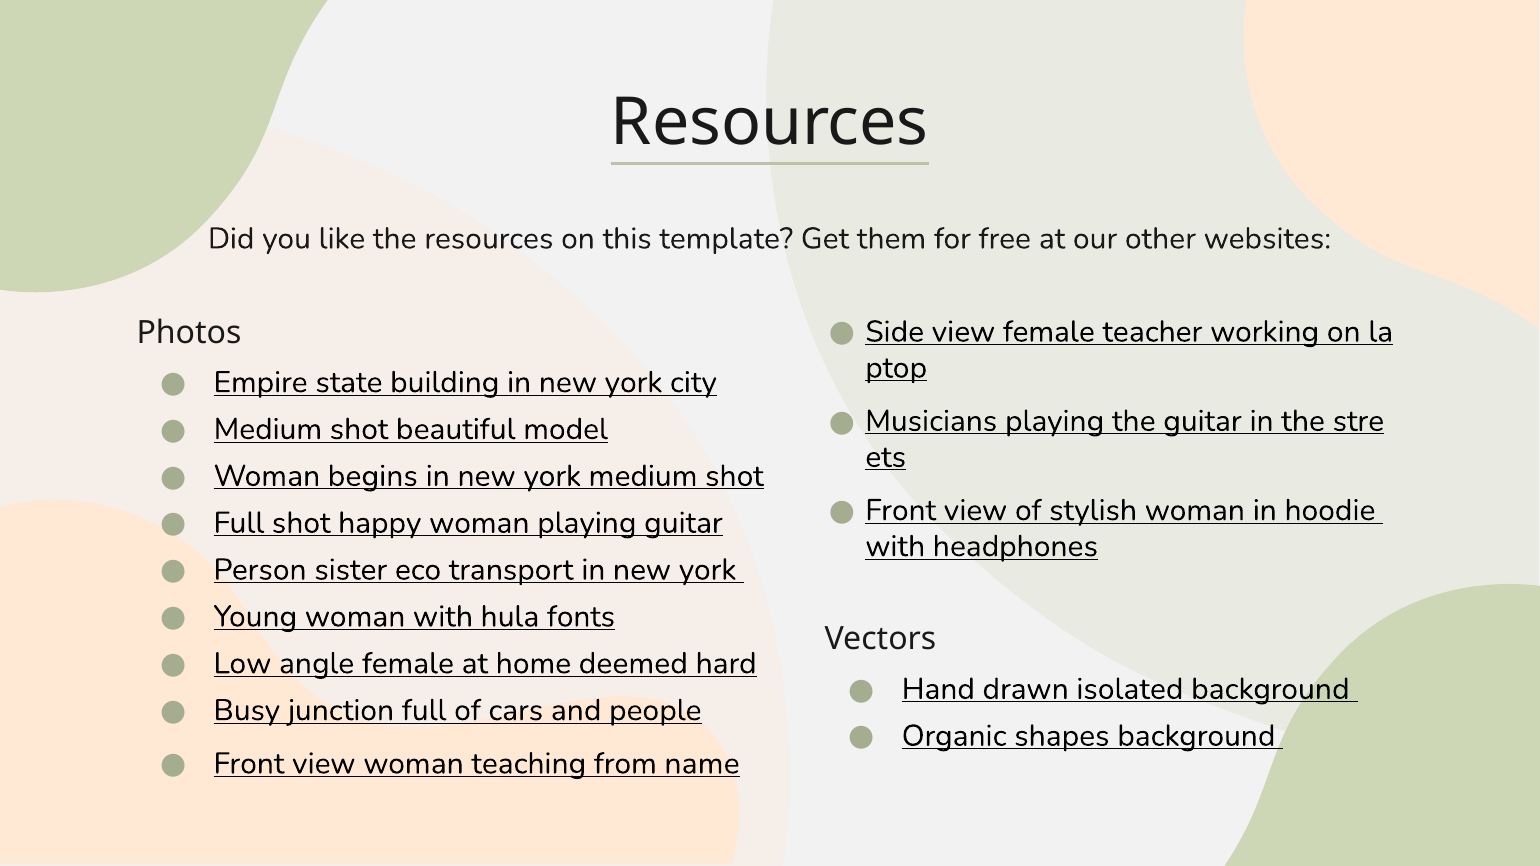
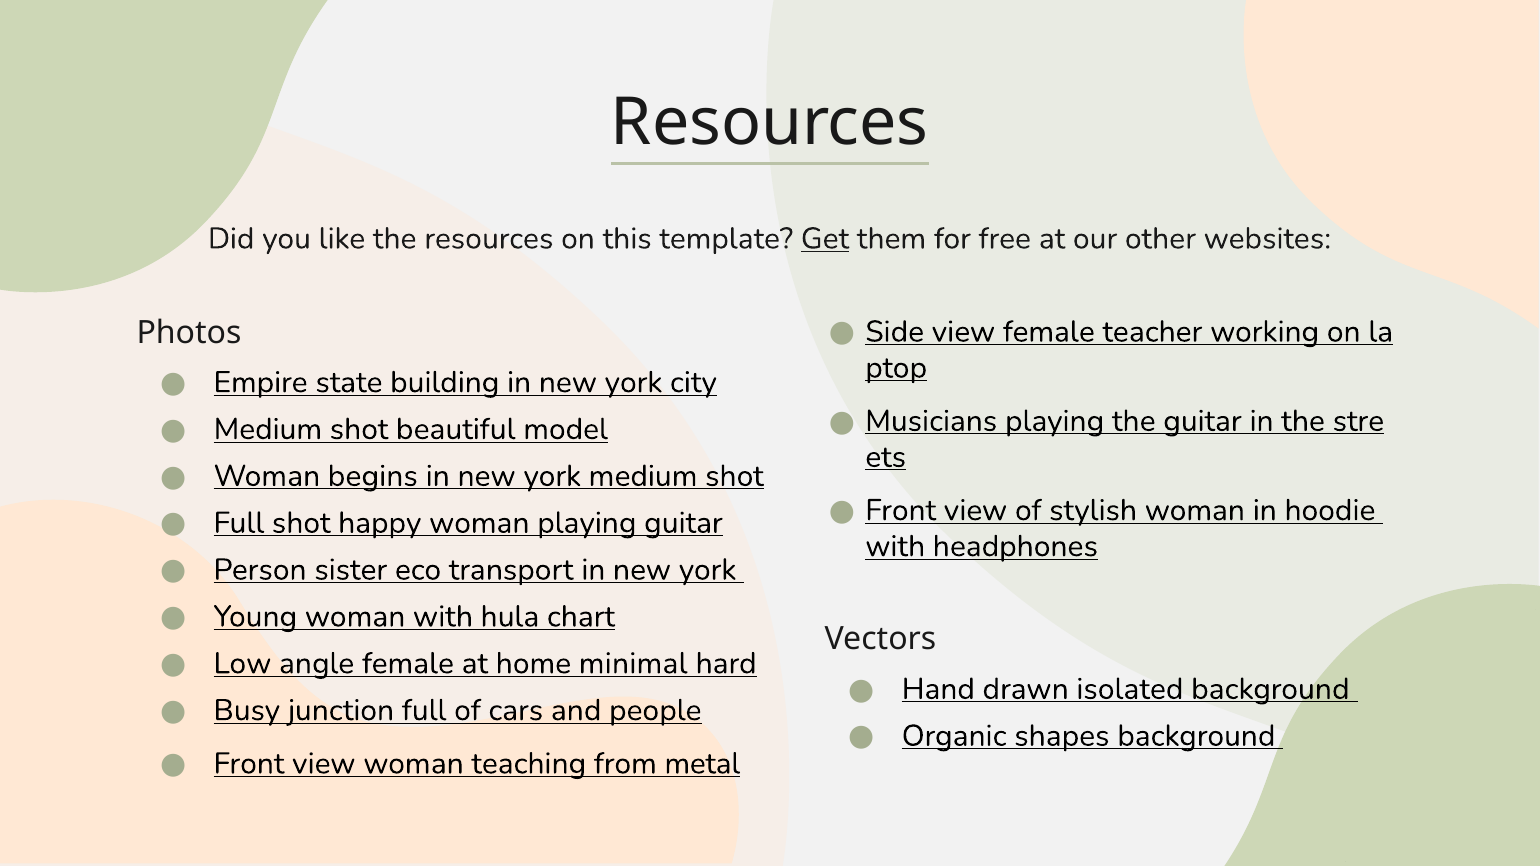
Get underline: none -> present (825, 239)
fonts: fonts -> chart (581, 617)
deemed: deemed -> minimal (633, 664)
name: name -> metal (702, 764)
